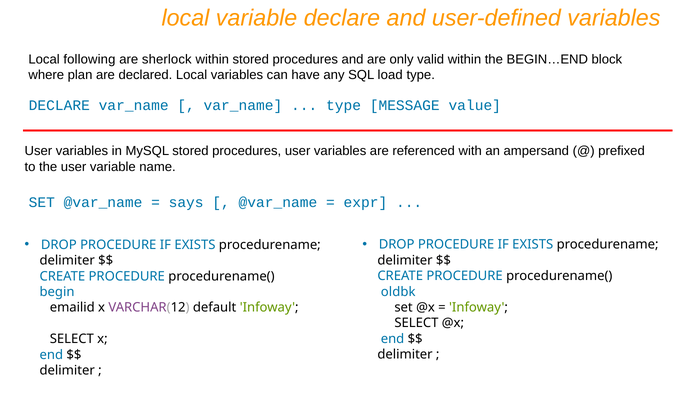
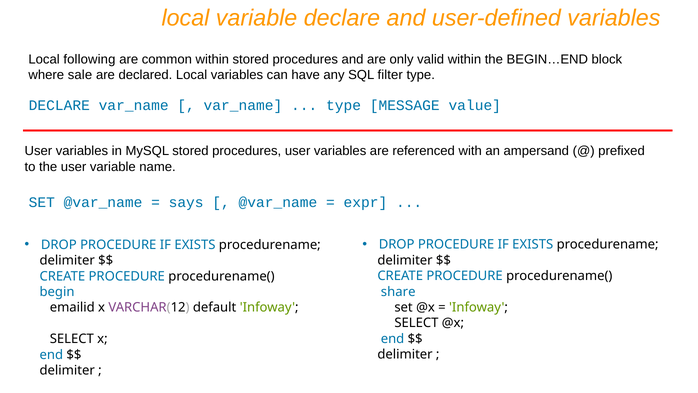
sherlock: sherlock -> common (167, 59)
plan: plan -> sale (80, 75)
load: load -> filter (390, 75)
oldbk: oldbk -> share (398, 291)
